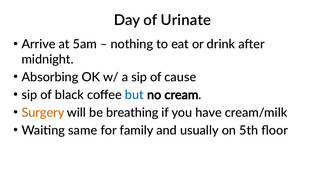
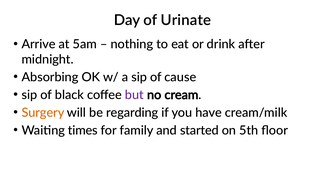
but colour: blue -> purple (134, 95)
breathing: breathing -> regarding (132, 113)
same: same -> times (83, 131)
usually: usually -> started (199, 131)
